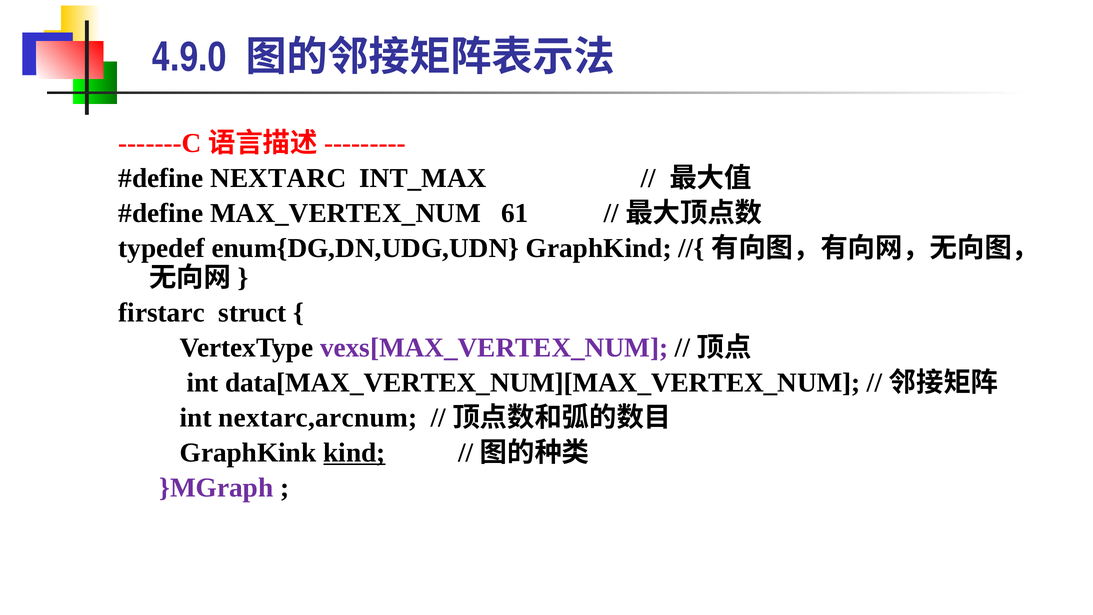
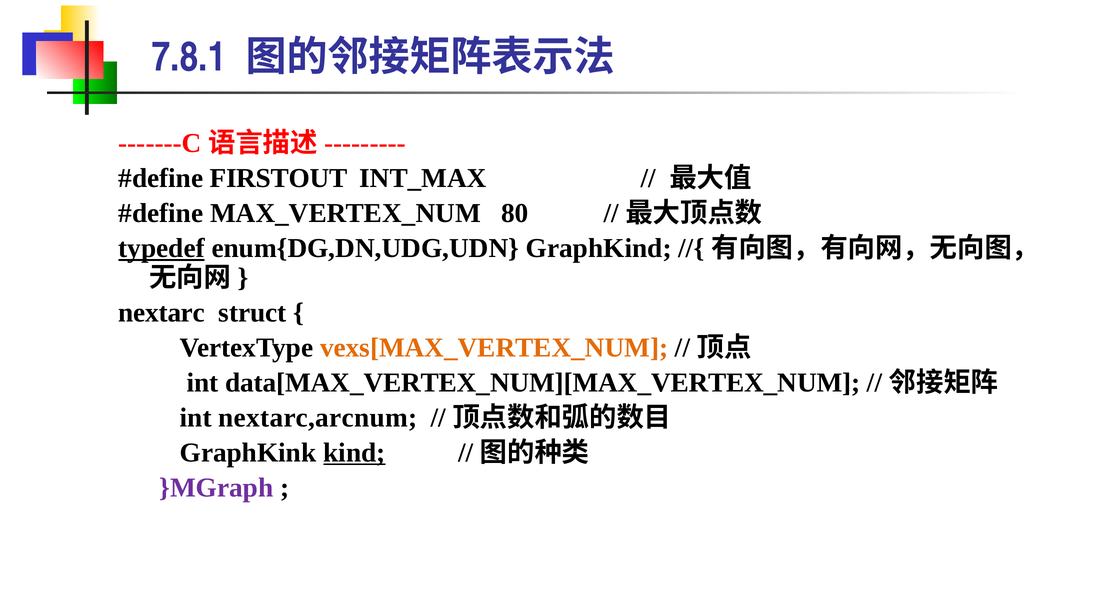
4.9.0: 4.9.0 -> 7.8.1 (189, 57)
NEXTARC: NEXTARC -> FIRSTOUT (278, 178)
61: 61 -> 80 (515, 213)
typedef underline: none -> present (162, 248)
firstarc: firstarc -> nextarc (162, 313)
vexs[MAX_VERTEX_NUM colour: purple -> orange (494, 348)
